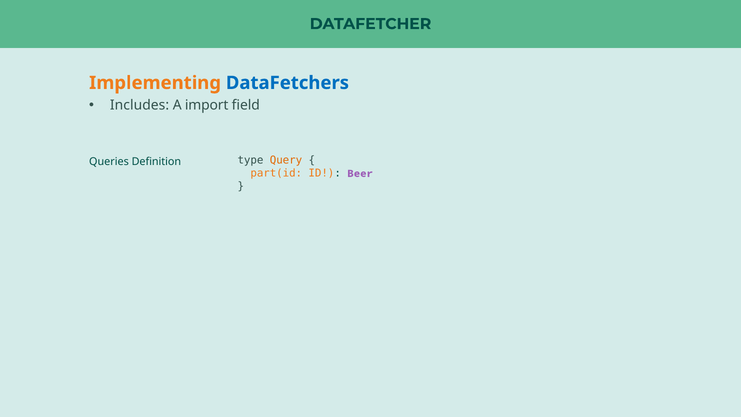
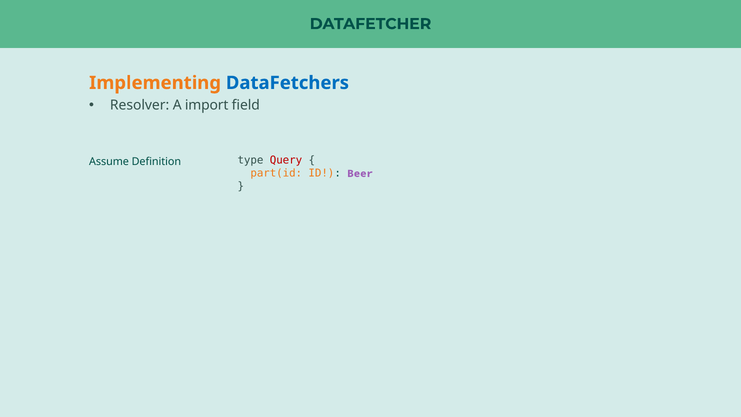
Includes: Includes -> Resolver (140, 105)
Query colour: orange -> red (286, 160)
Queries: Queries -> Assume (109, 162)
